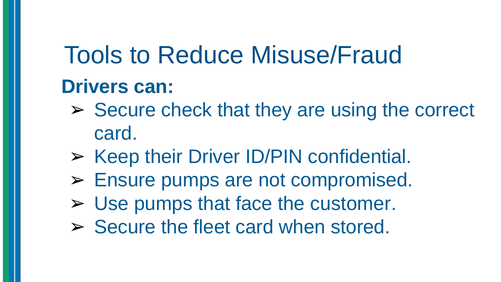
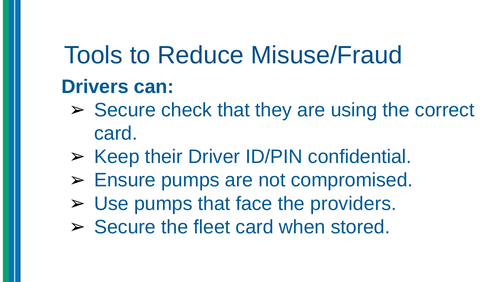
customer: customer -> providers (353, 203)
